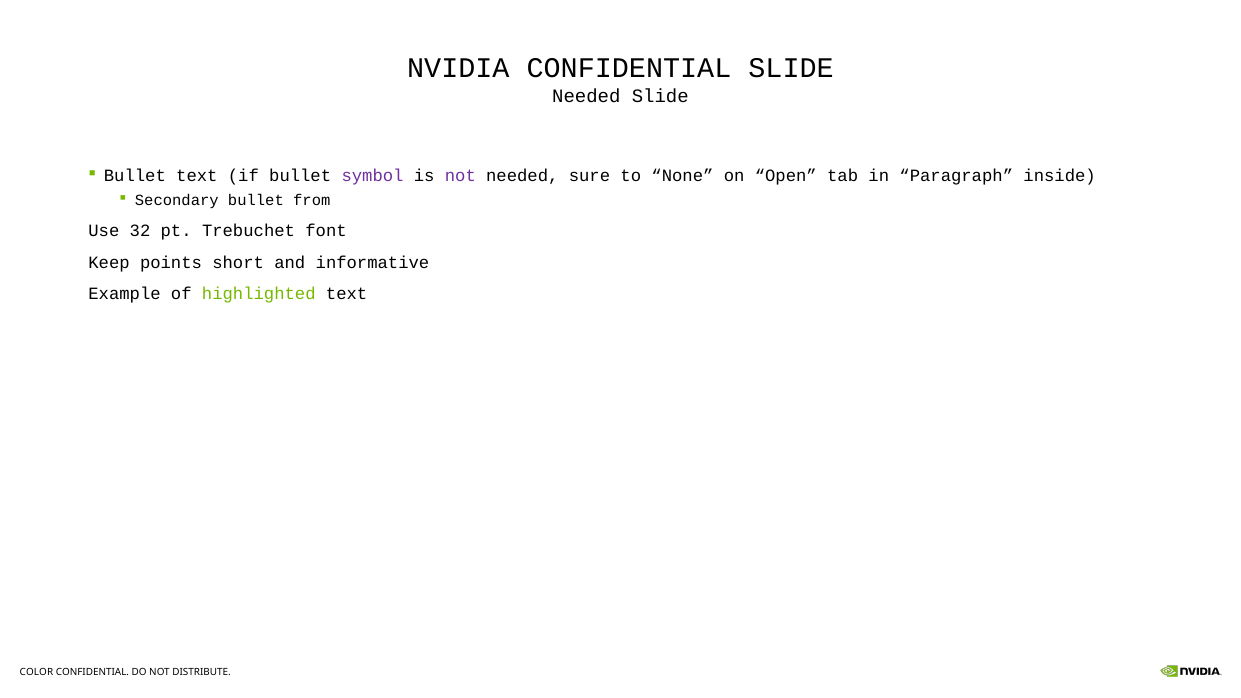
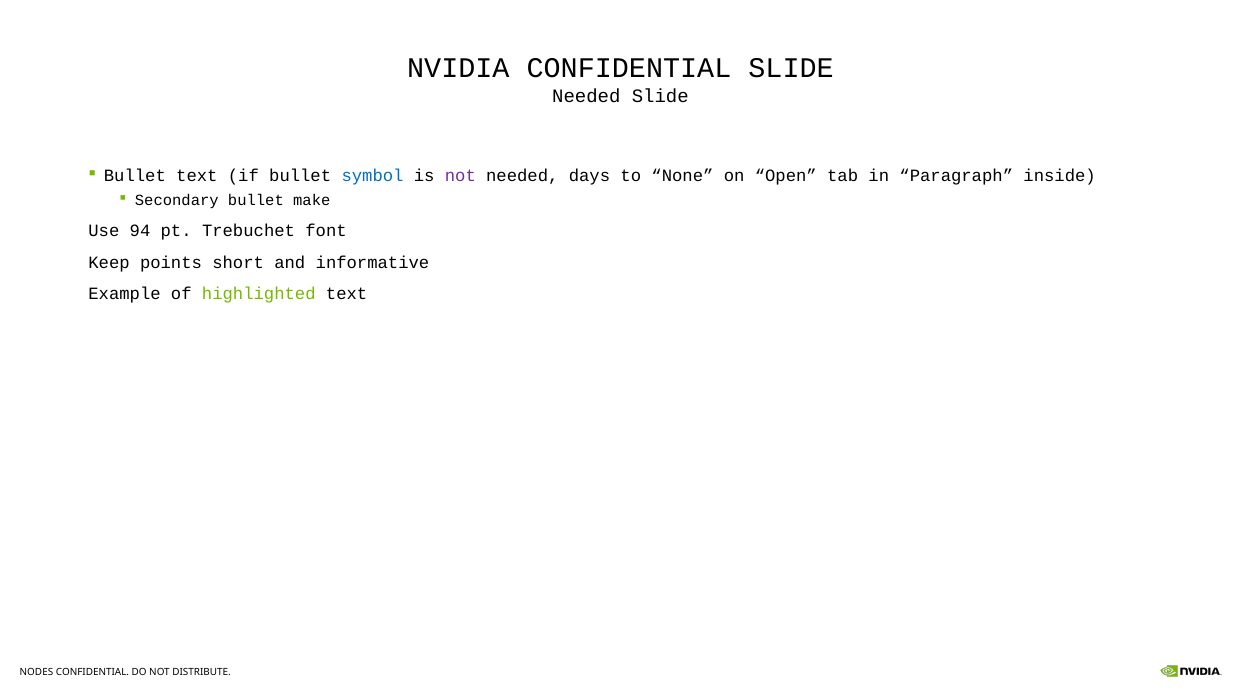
symbol colour: purple -> blue (373, 176)
sure: sure -> days (589, 176)
from: from -> make (312, 200)
32: 32 -> 94 (140, 231)
COLOR: COLOR -> NODES (36, 672)
